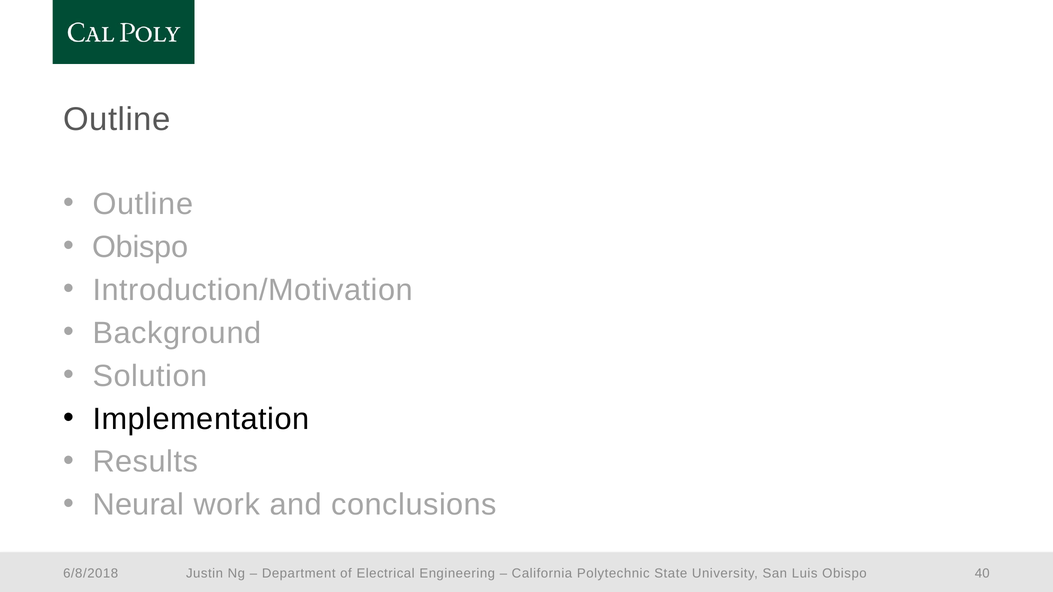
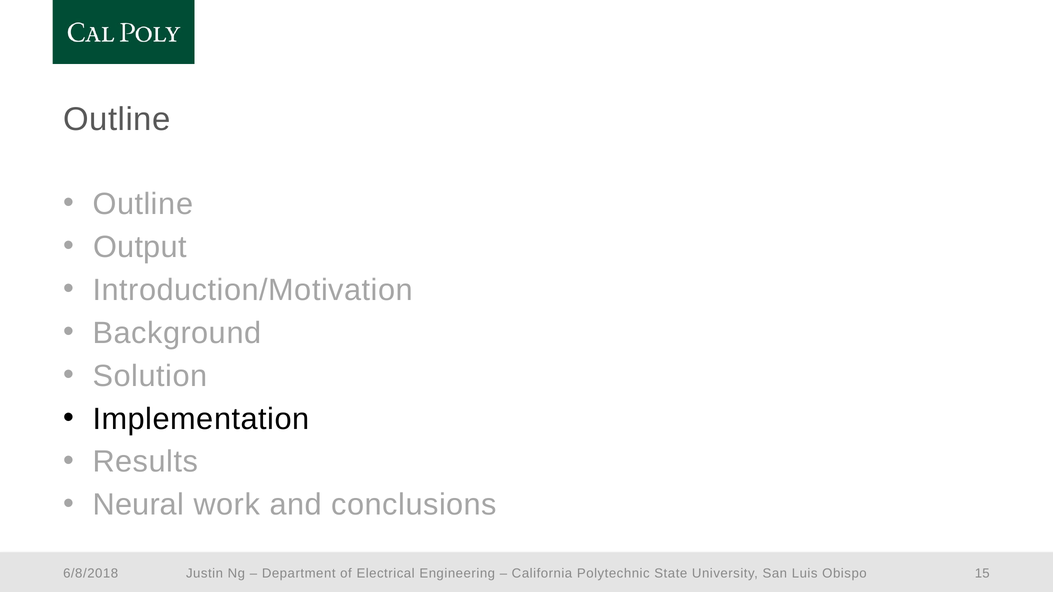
Obispo: Obispo -> Output (140, 247)
40: 40 -> 15 (982, 574)
